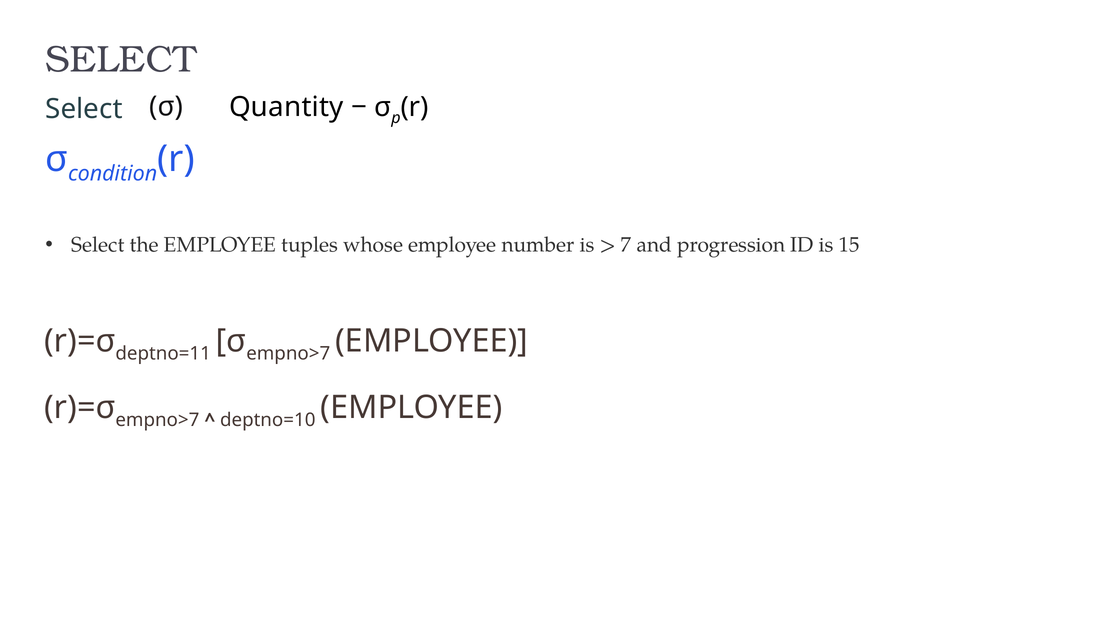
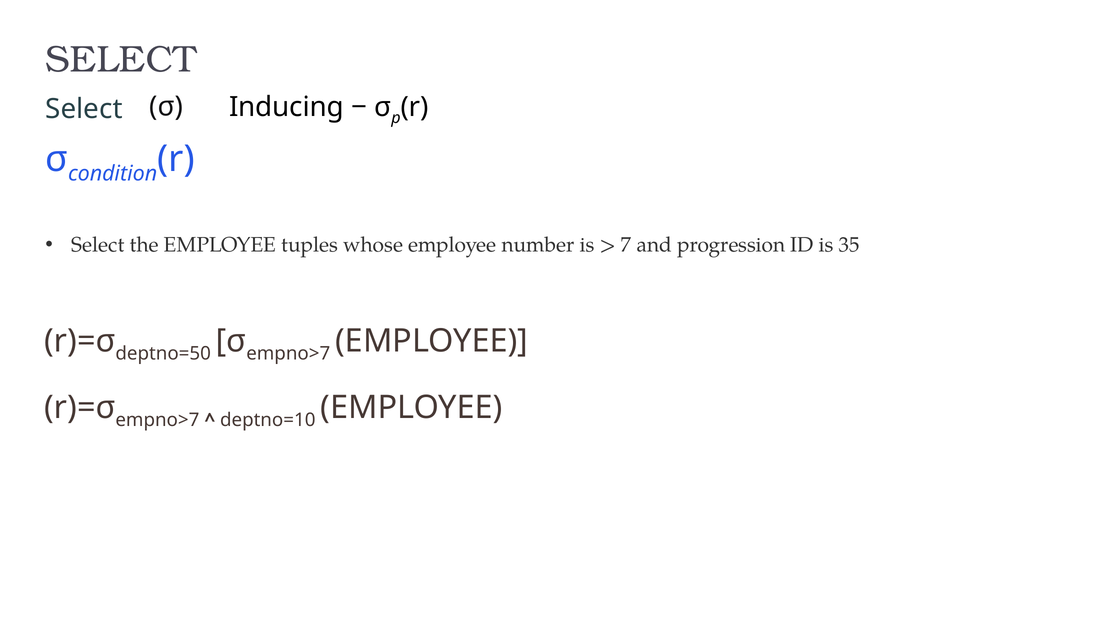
Quantity: Quantity -> Inducing (287, 107)
15: 15 -> 35 (849, 245)
deptno=11: deptno=11 -> deptno=50 (163, 354)
